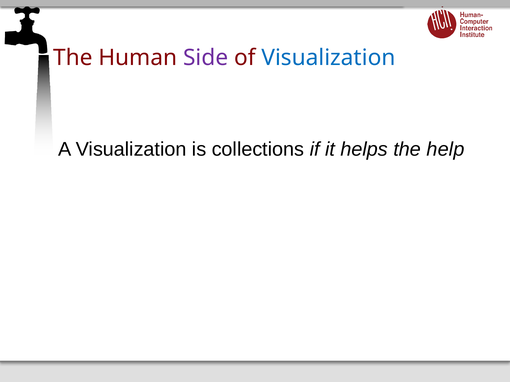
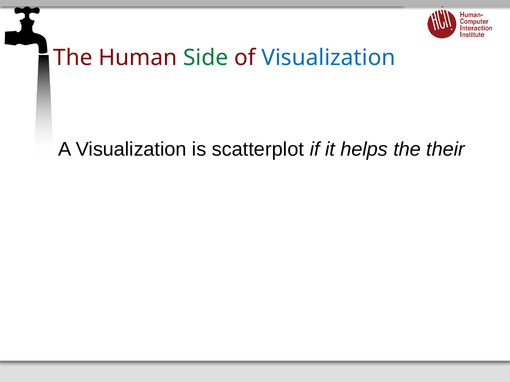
Side colour: purple -> green (206, 58)
collections: collections -> scatterplot (258, 149)
help: help -> their (446, 149)
